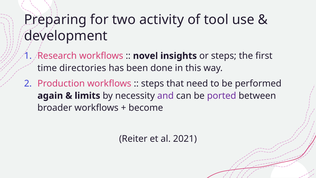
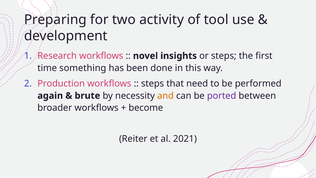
directories: directories -> something (83, 68)
limits: limits -> brute (87, 96)
and colour: purple -> orange (165, 96)
